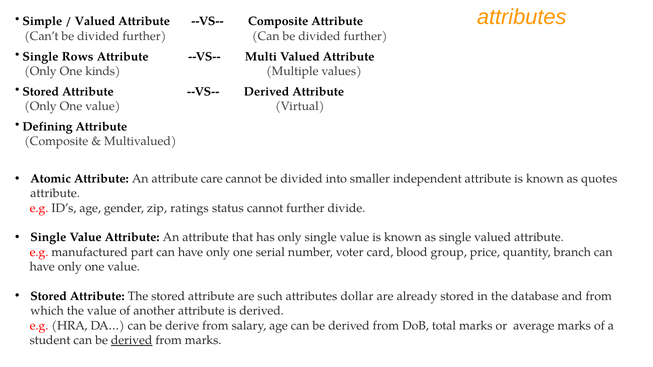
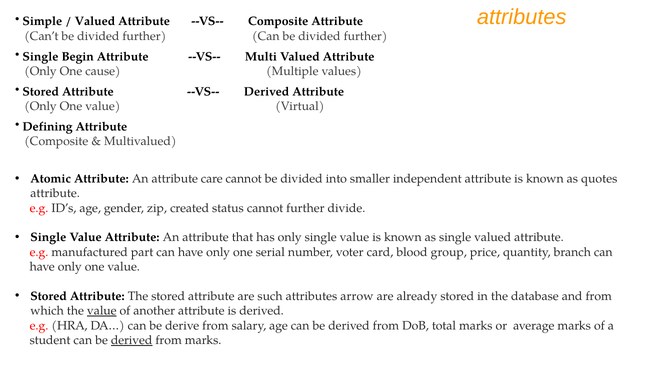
Rows: Rows -> Begin (78, 57)
kinds: kinds -> cause (103, 71)
ratings: ratings -> created (190, 208)
dollar: dollar -> arrow (357, 296)
value underline: none -> present (102, 311)
